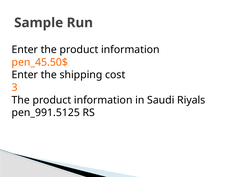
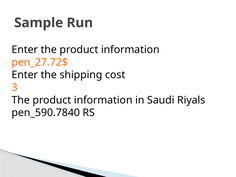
pen_45.50$: pen_45.50$ -> pen_27.72$ (40, 62)
pen_991.5125: pen_991.5125 -> pen_590.7840 (46, 113)
